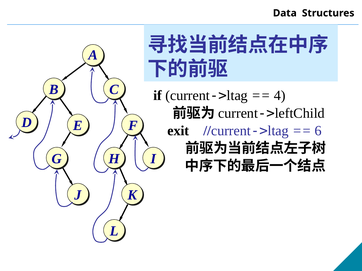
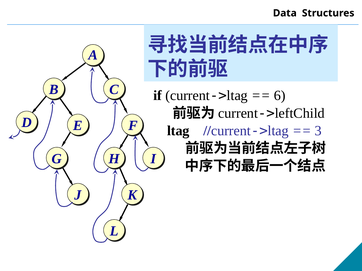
4: 4 -> 6 (280, 96)
exit: exit -> ltag (178, 131)
6: 6 -> 3 (318, 131)
